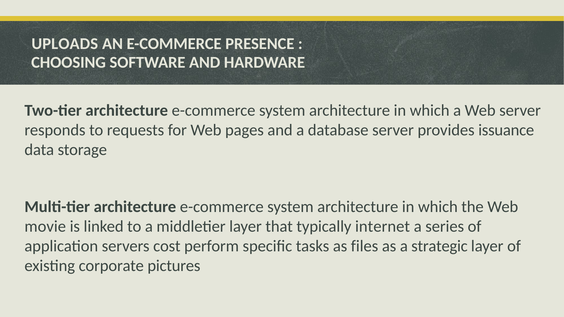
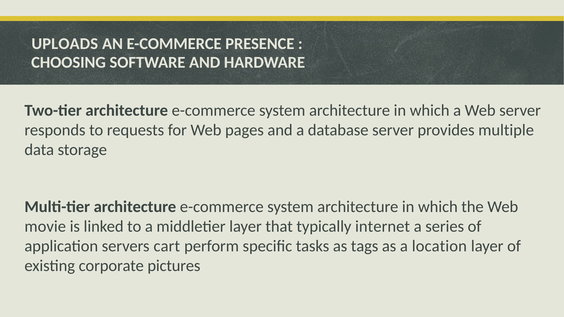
issuance: issuance -> multiple (506, 130)
cost: cost -> cart (167, 246)
files: files -> tags (365, 246)
strategic: strategic -> location (439, 246)
